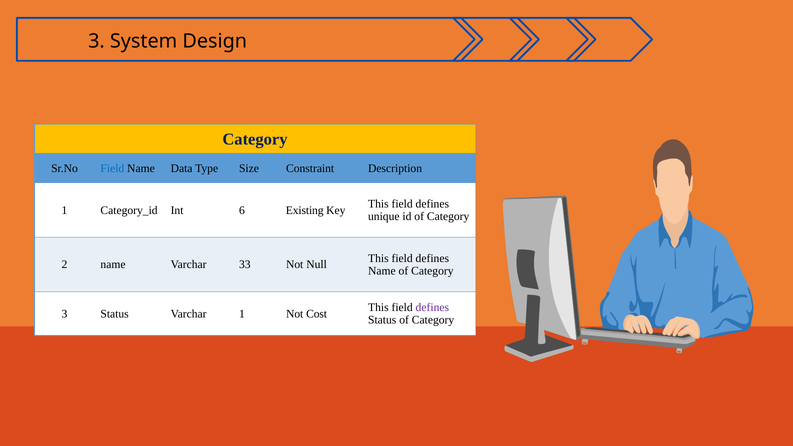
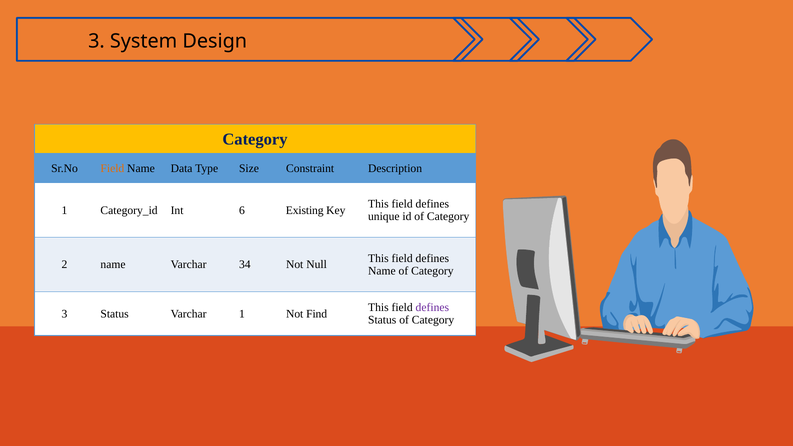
Field colour: blue -> orange (112, 168)
33: 33 -> 34 (245, 265)
Cost: Cost -> Find (317, 314)
